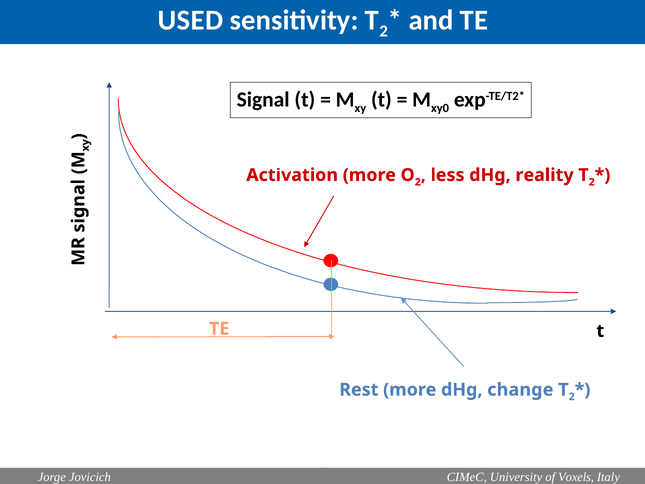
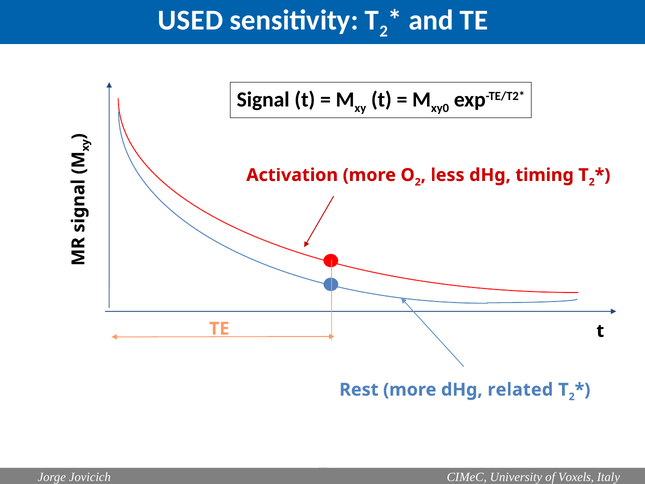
reality: reality -> timing (545, 175)
change: change -> related (520, 390)
